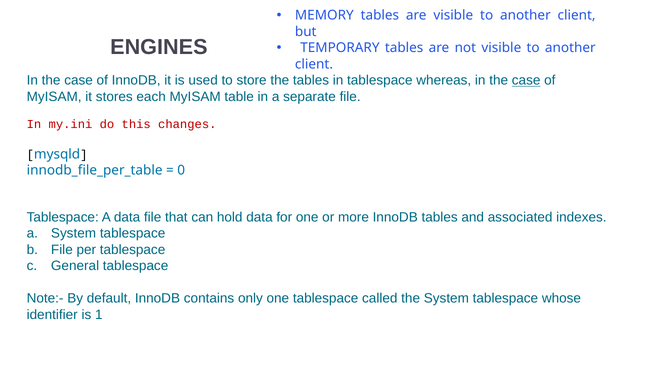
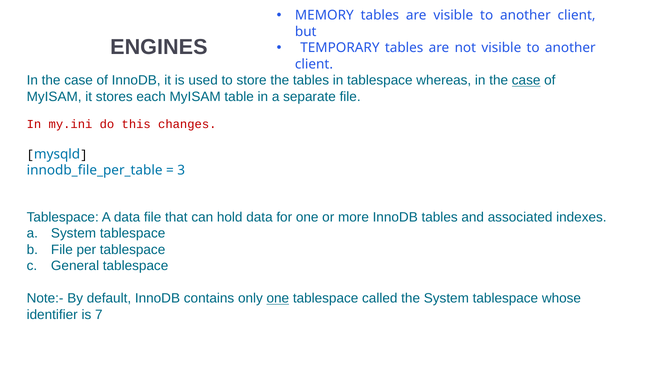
0: 0 -> 3 (181, 170)
one underline: none -> present (278, 298)
1: 1 -> 7 (99, 315)
